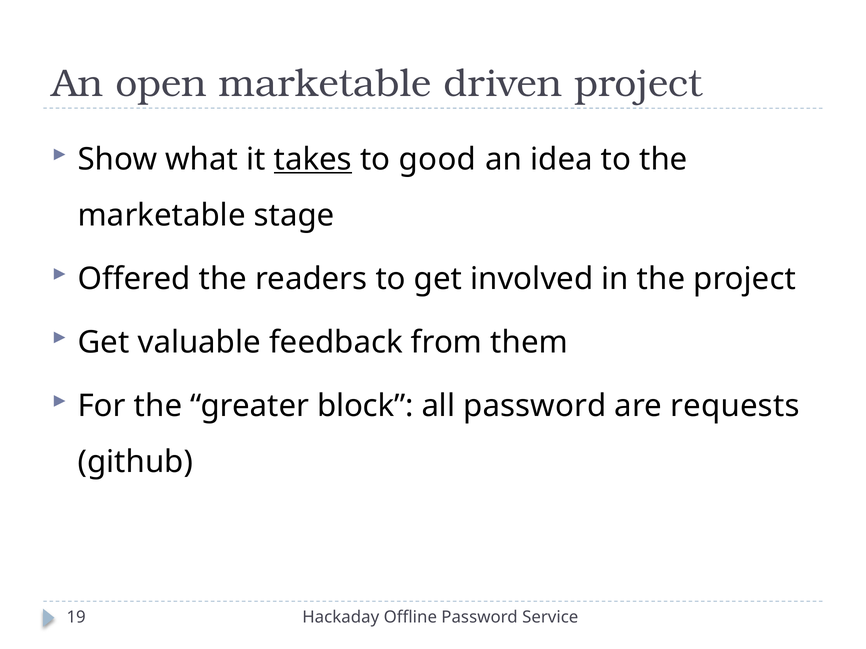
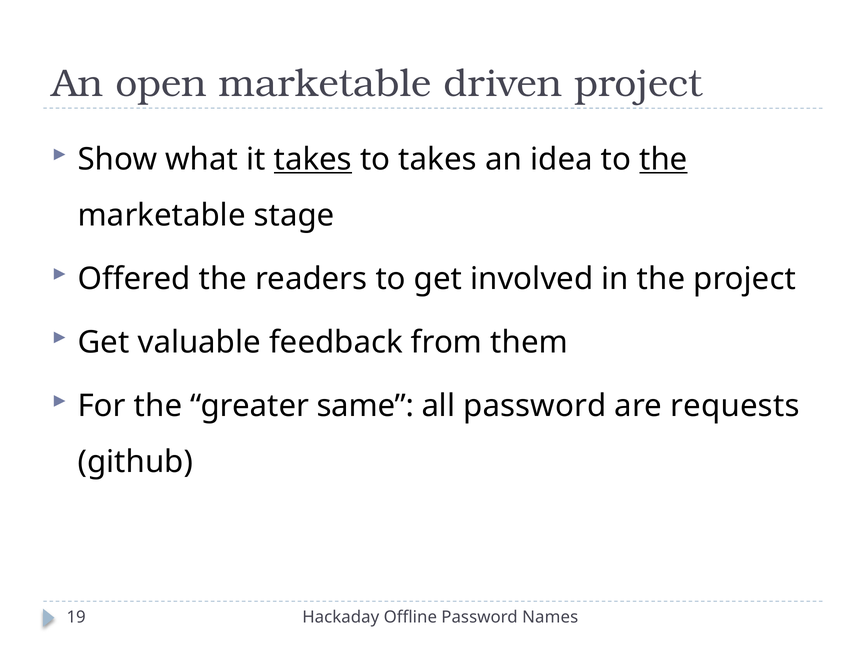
to good: good -> takes (438, 159)
the underline: none -> present (663, 159)
block: block -> same (366, 406)
Service: Service -> Names (550, 618)
